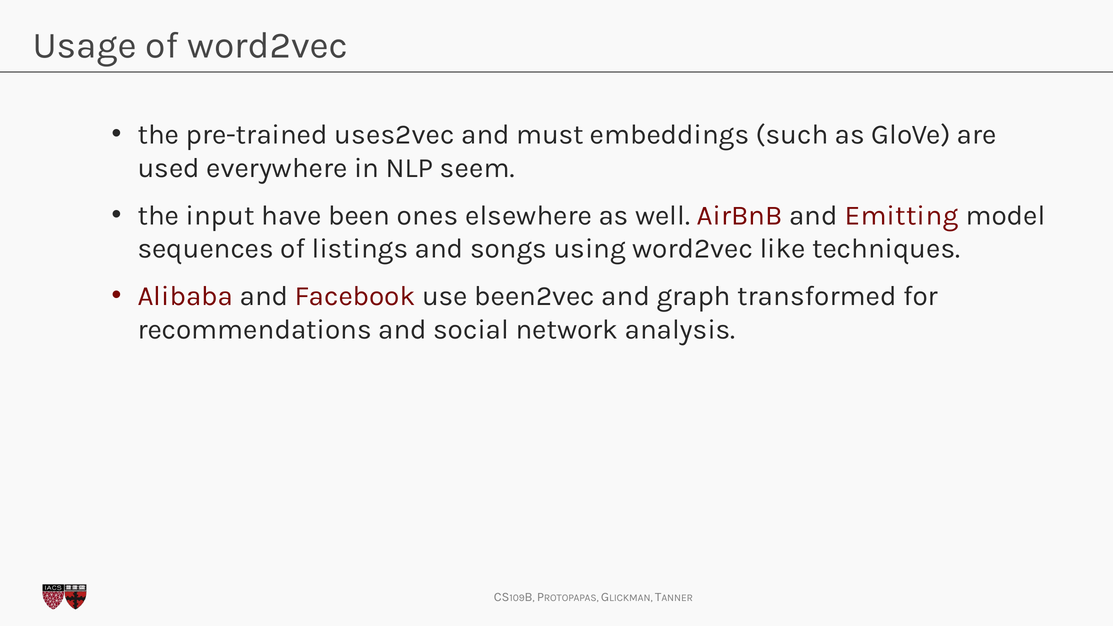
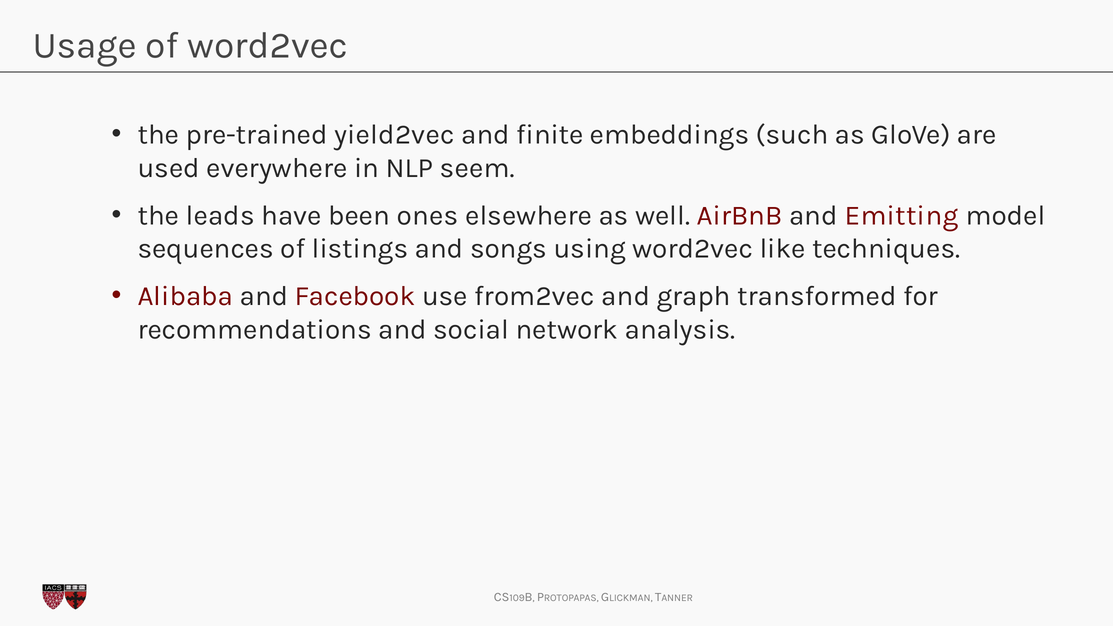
uses2vec: uses2vec -> yield2vec (394, 135)
must: must -> finite (550, 135)
input: input -> leads (220, 215)
been2vec: been2vec -> from2vec (535, 296)
